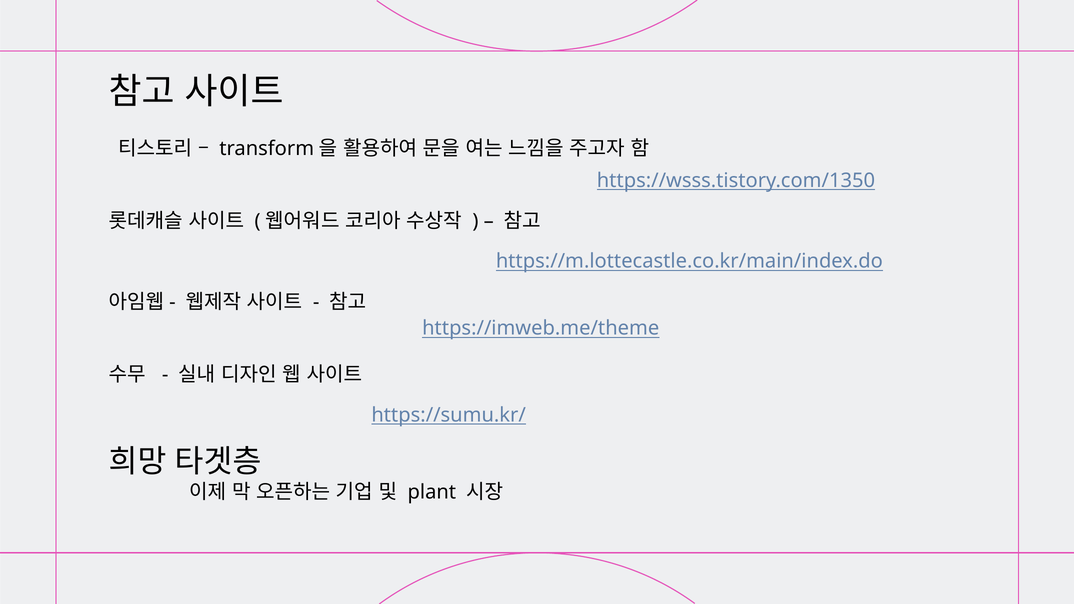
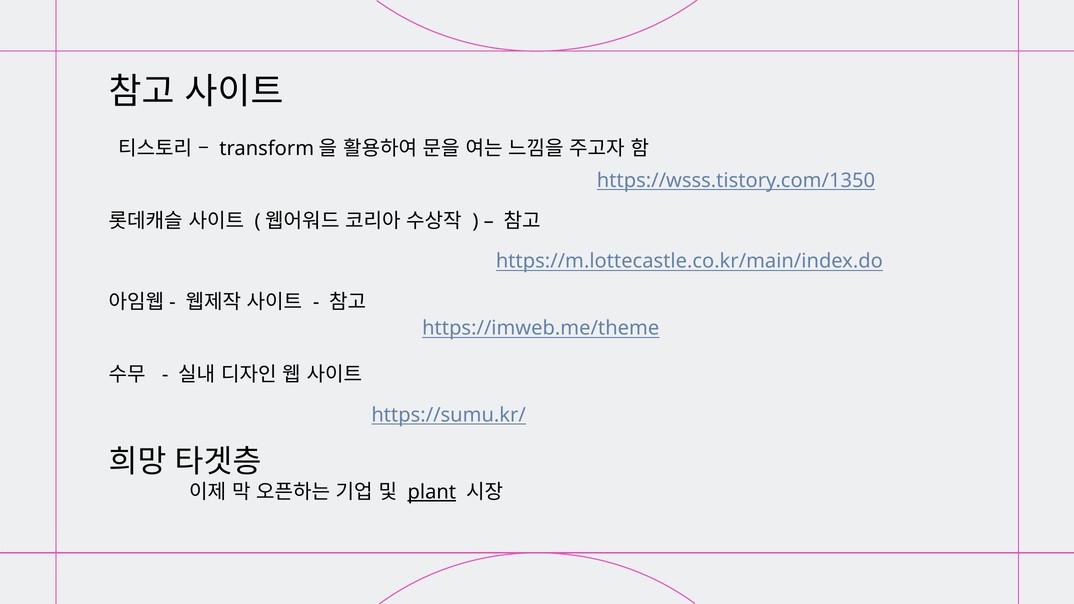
plant underline: none -> present (432, 492)
